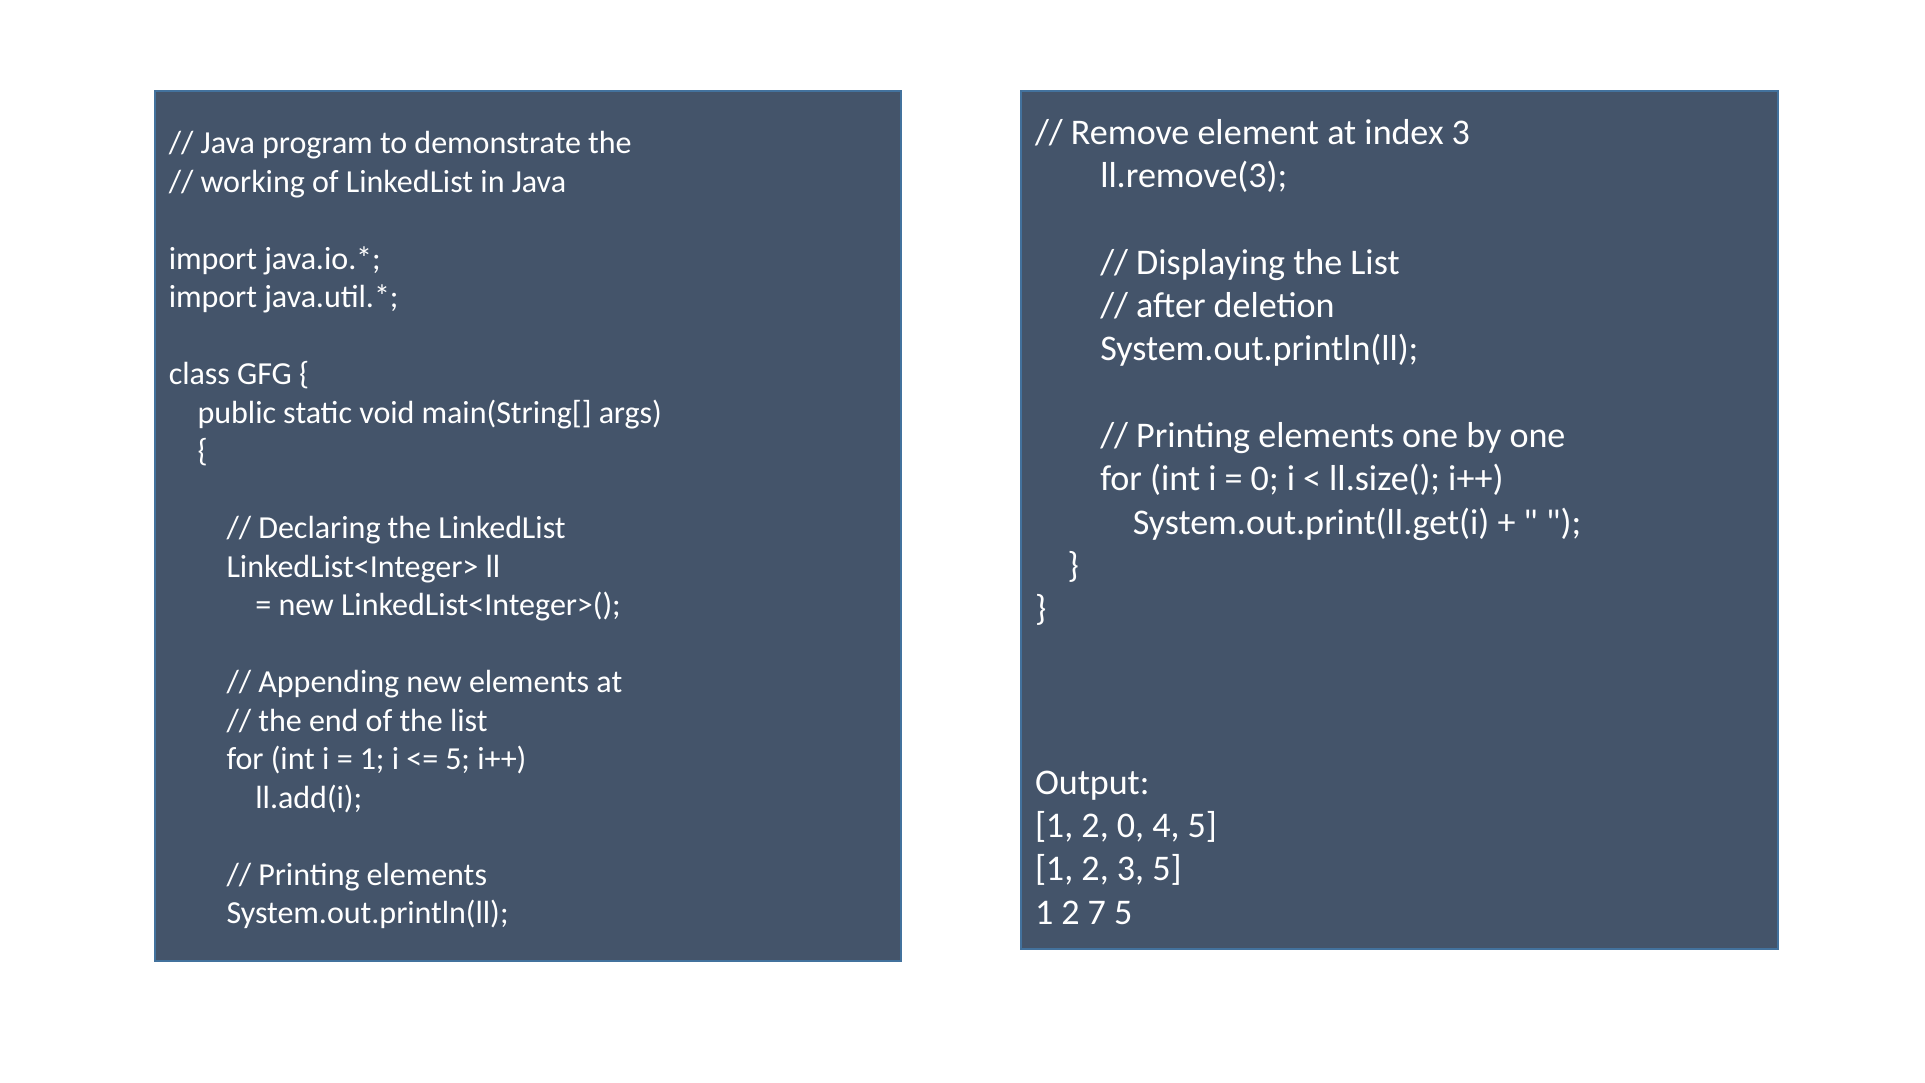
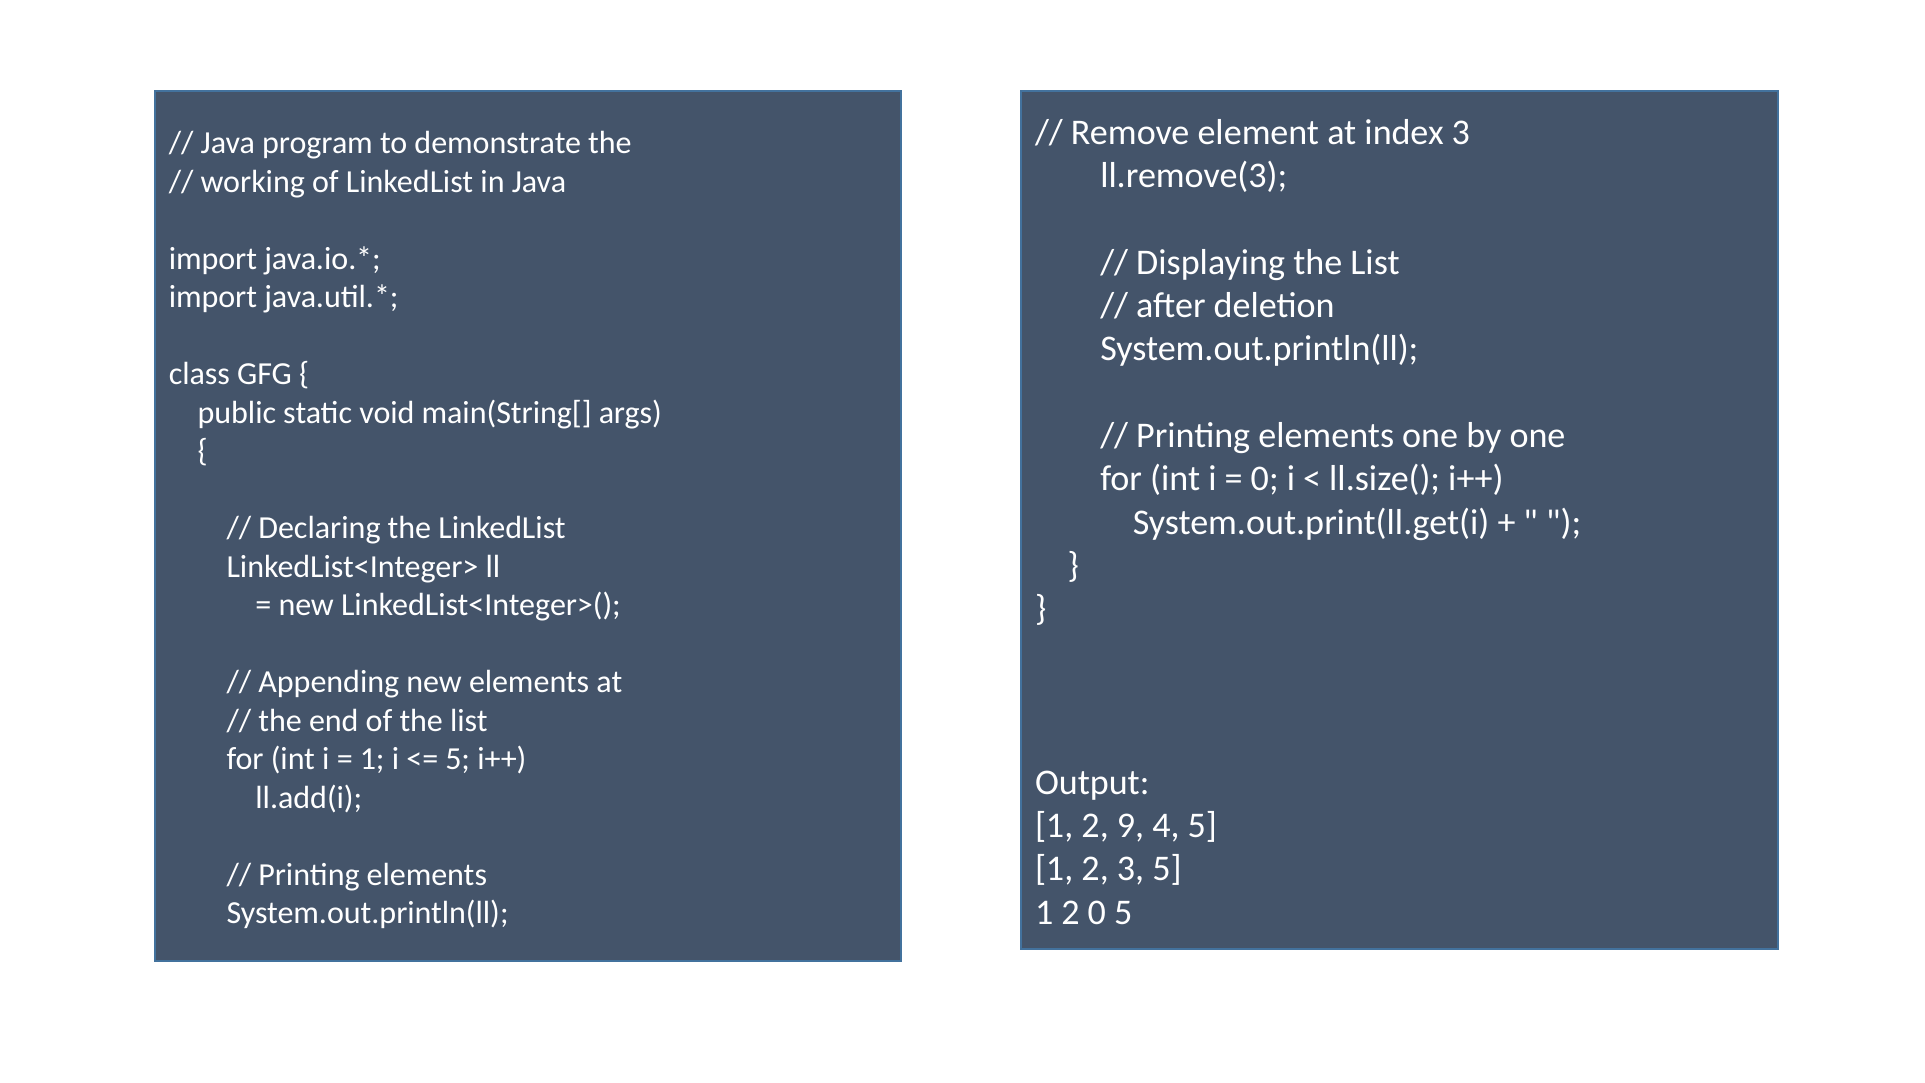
2 0: 0 -> 9 (1130, 825)
2 7: 7 -> 0 (1097, 912)
